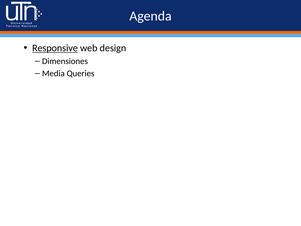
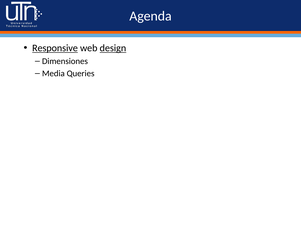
design underline: none -> present (113, 48)
